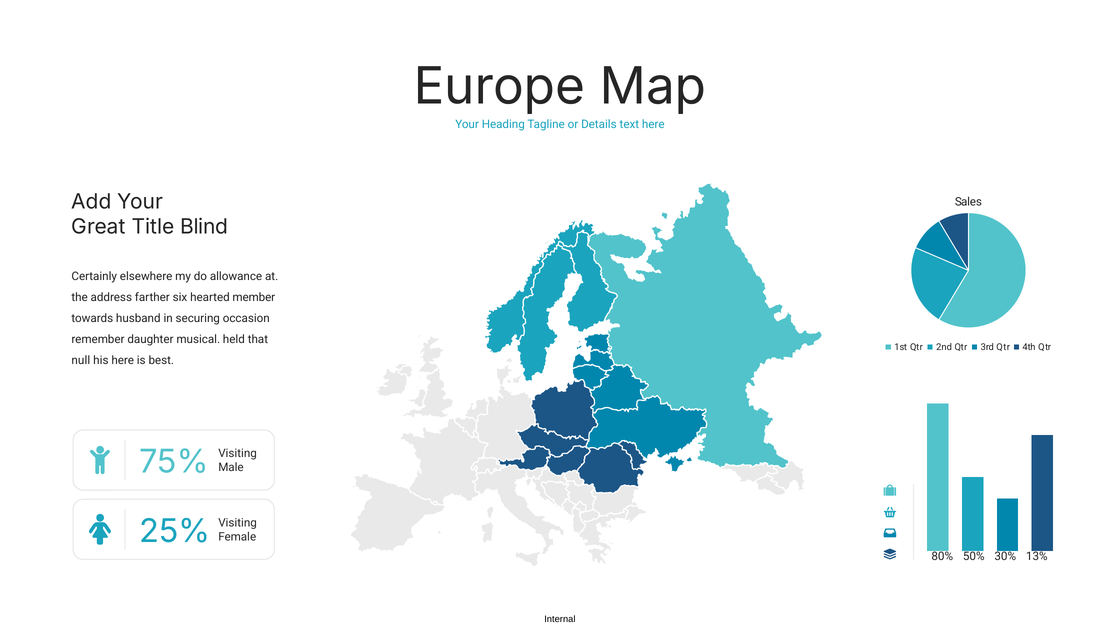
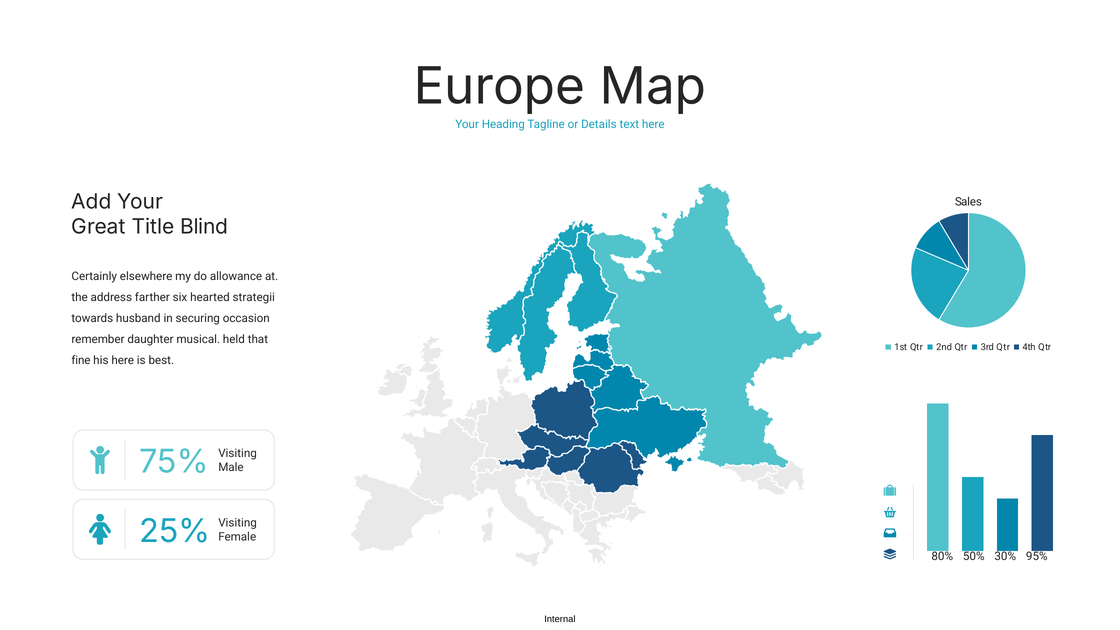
member: member -> strategii (254, 297)
null: null -> fine (81, 361)
13%: 13% -> 95% (1037, 556)
